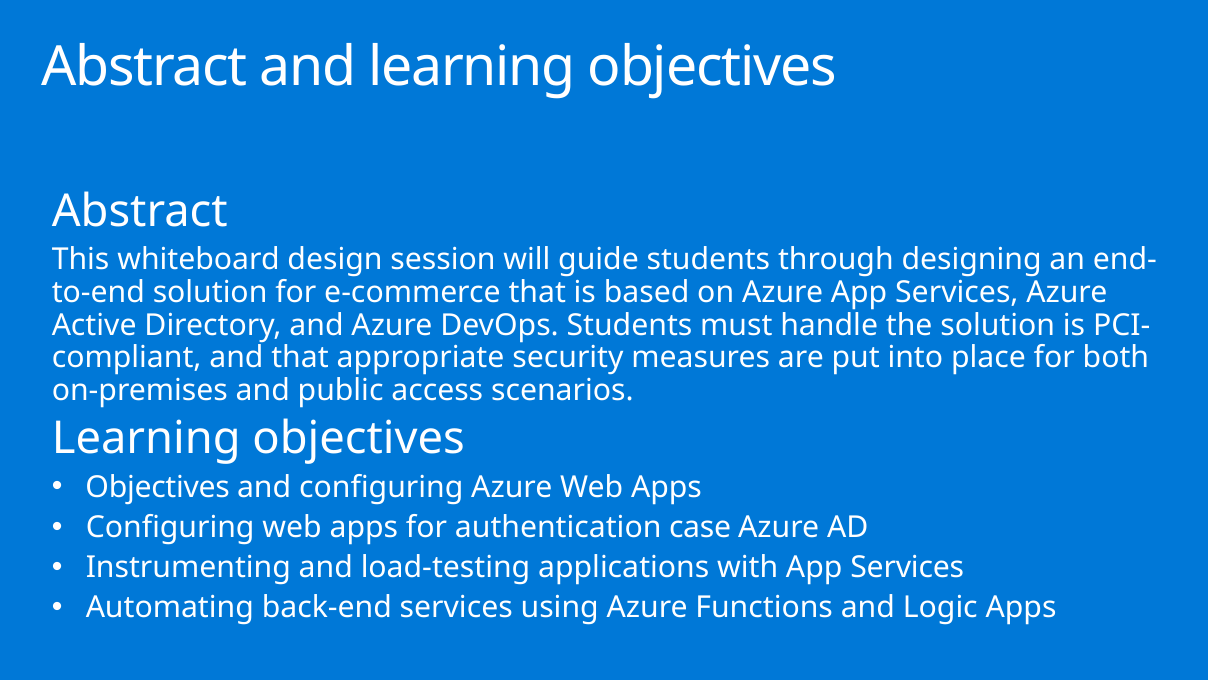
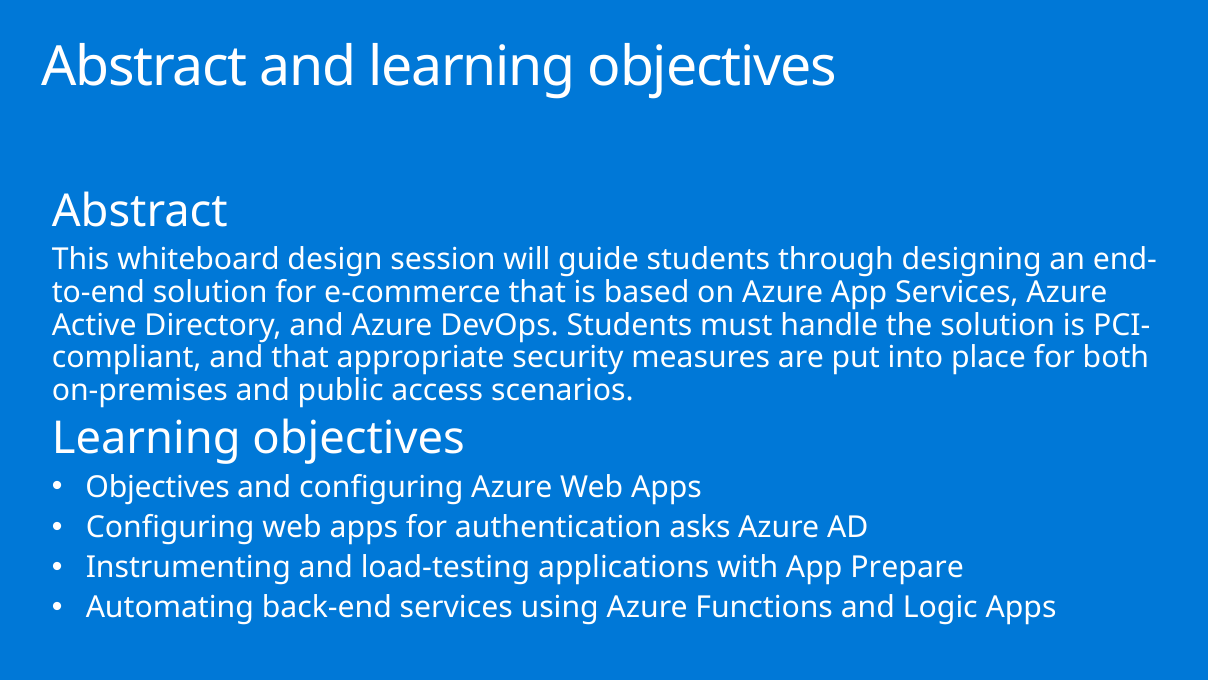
case: case -> asks (700, 527)
with App Services: Services -> Prepare (907, 567)
